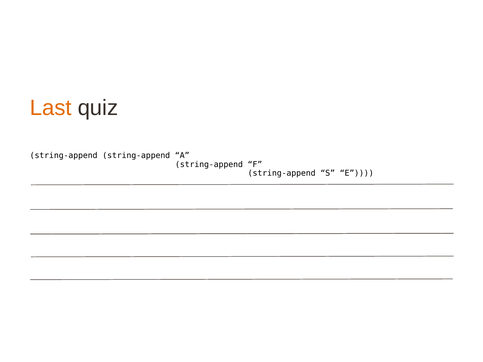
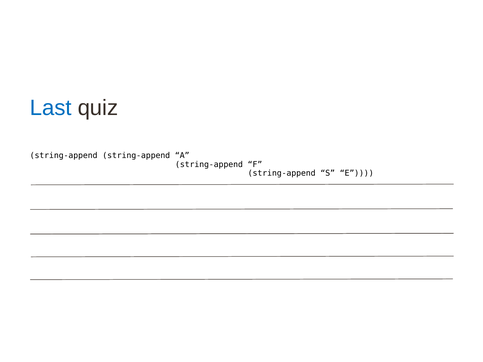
Last colour: orange -> blue (51, 108)
